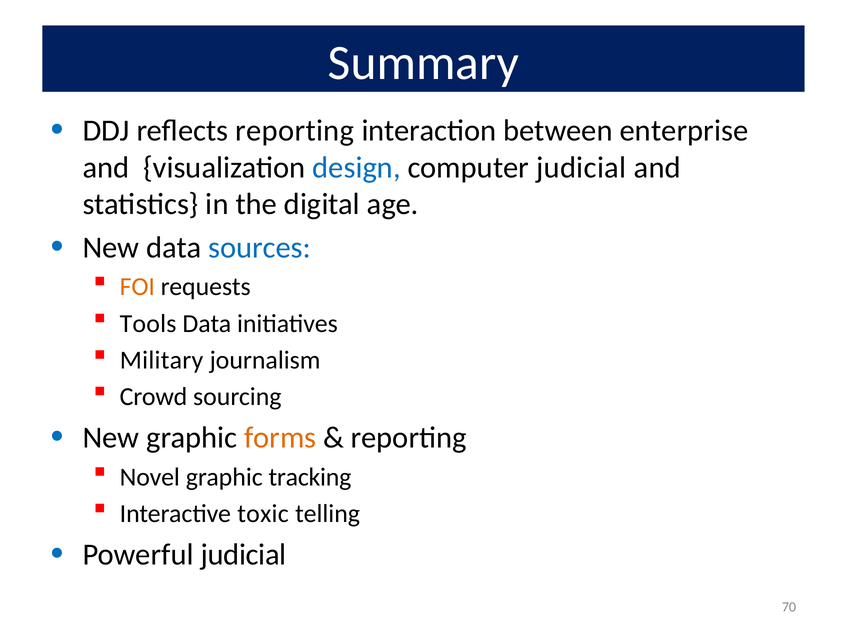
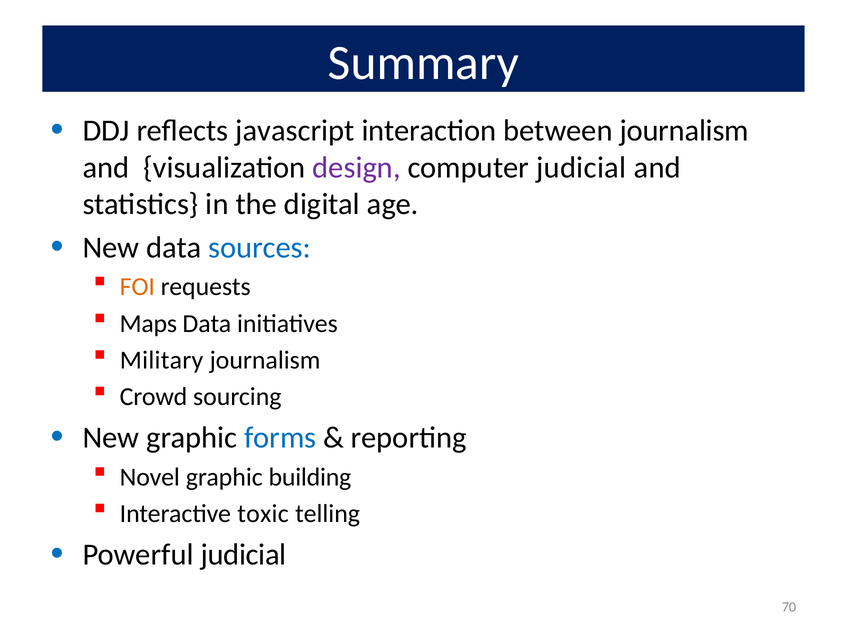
reflects reporting: reporting -> javascript (295, 131)
between enterprise: enterprise -> journalism (684, 131)
design colour: blue -> purple (356, 167)
Tools: Tools -> Maps (148, 323)
forms colour: orange -> blue (280, 437)
tracking: tracking -> building (310, 476)
